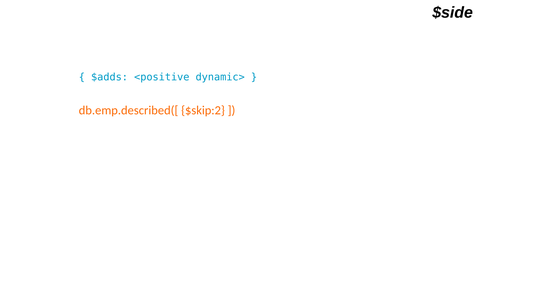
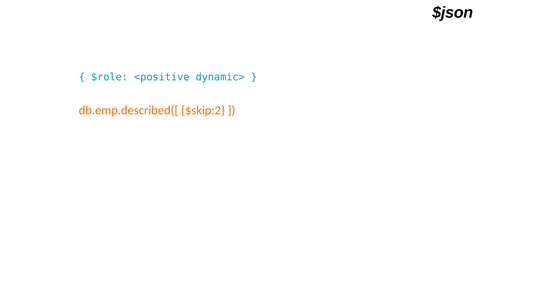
$side: $side -> $json (453, 13)
$adds: $adds -> $role (110, 77)
